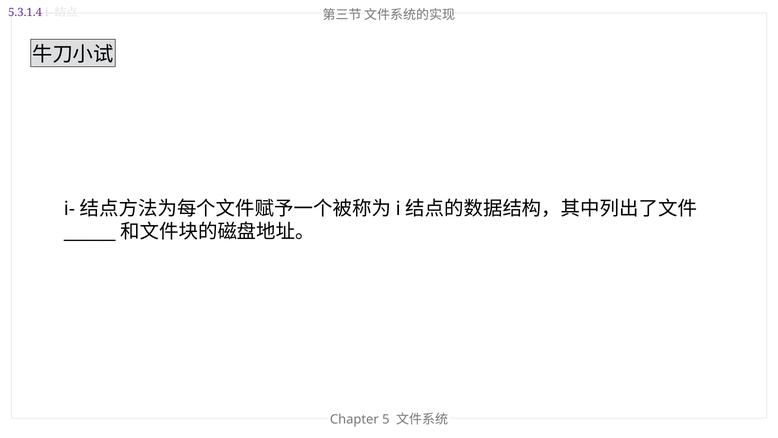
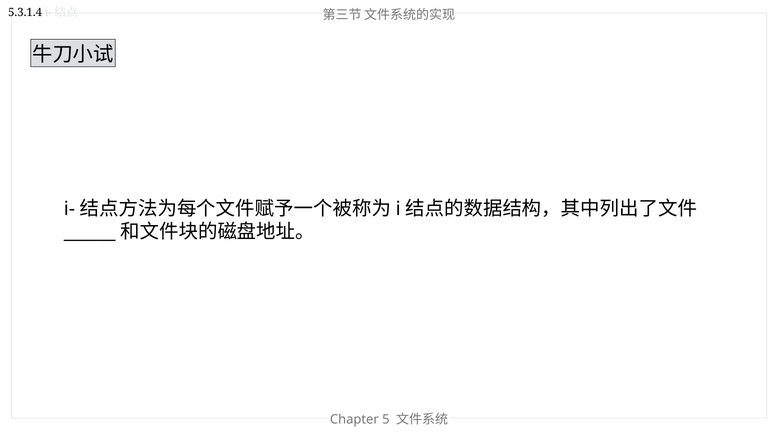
5.3.1.4 colour: purple -> black (25, 12)
